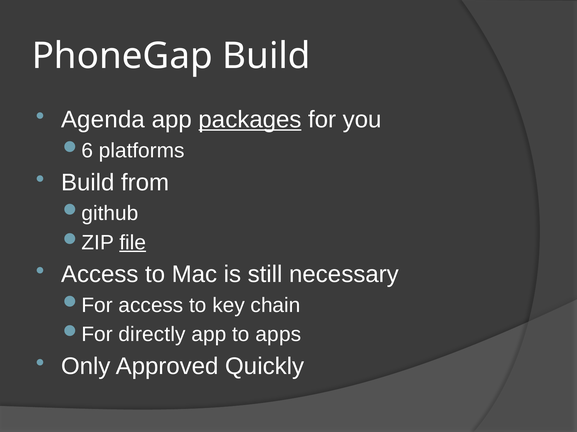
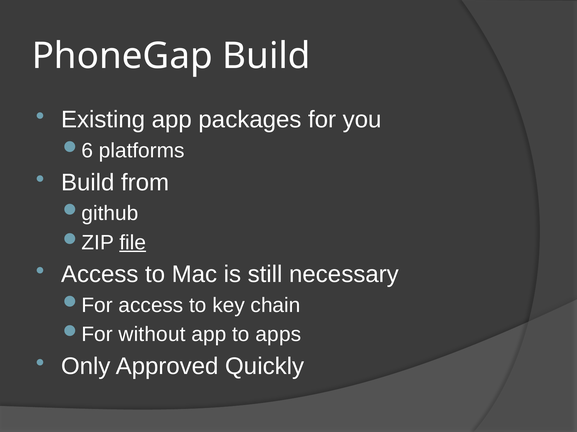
Agenda: Agenda -> Existing (103, 120)
packages underline: present -> none (250, 120)
directly: directly -> without (152, 335)
